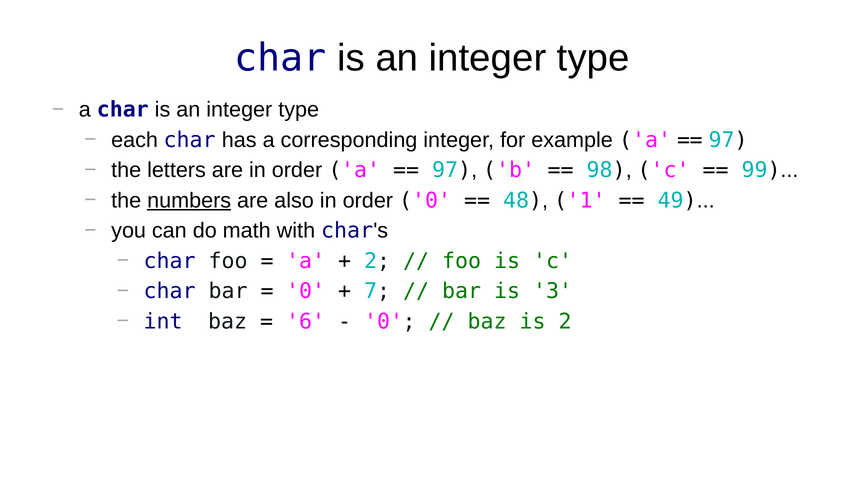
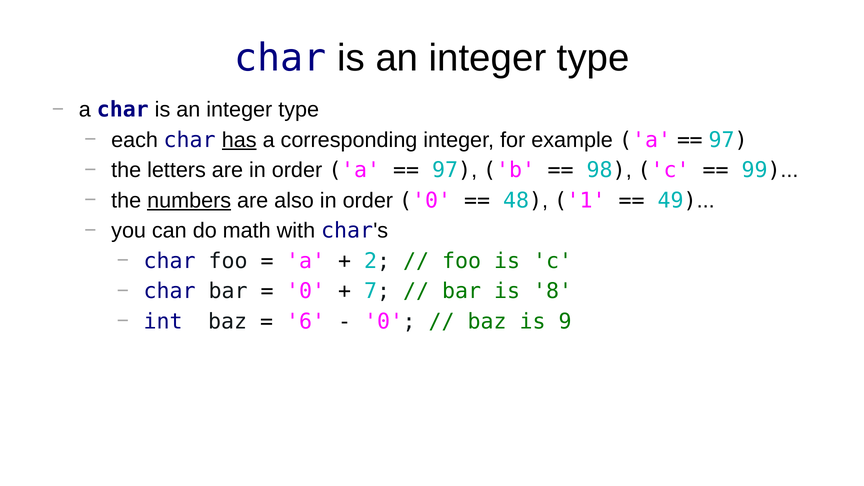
has underline: none -> present (239, 140)
3: 3 -> 8 (553, 291)
is 2: 2 -> 9 (565, 321)
